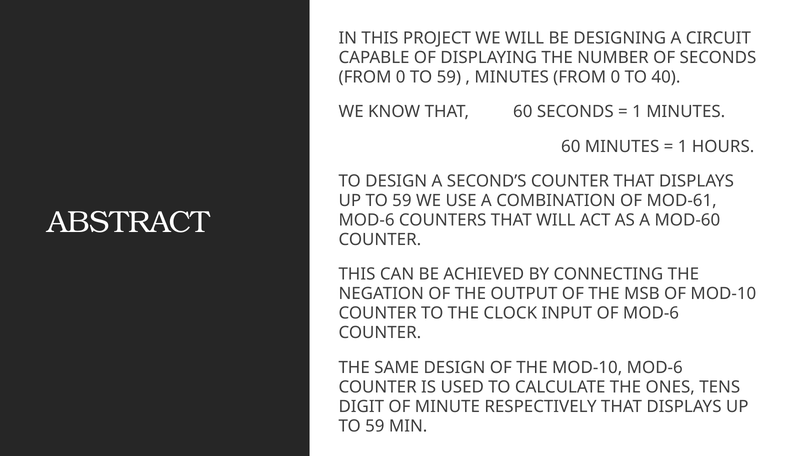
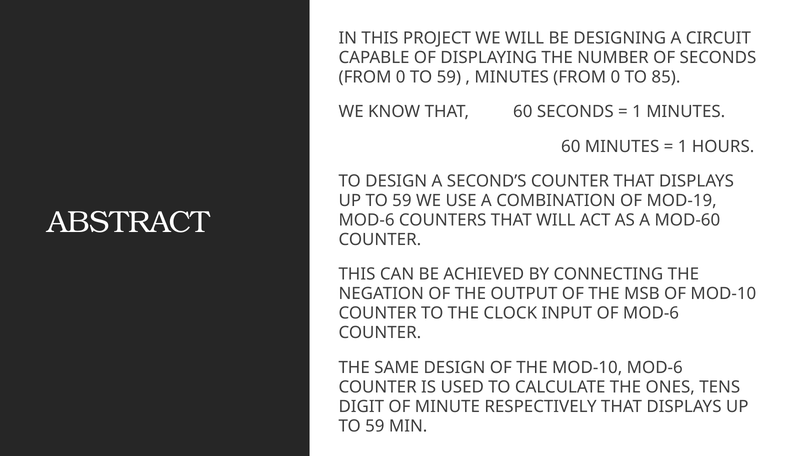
40: 40 -> 85 (666, 77)
MOD-61: MOD-61 -> MOD-19 (682, 201)
